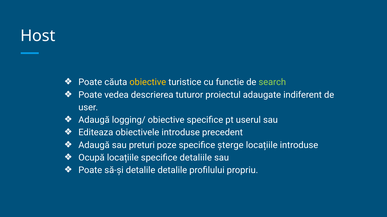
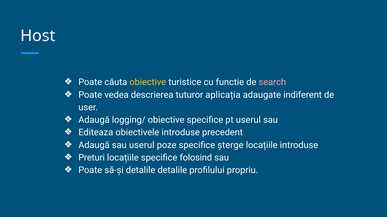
search colour: light green -> pink (272, 82)
proiectul: proiectul -> aplicația (223, 95)
sau preturi: preturi -> userul (142, 145)
Ocupă: Ocupă -> Preturi (92, 158)
detaliile: detaliile -> folosind (196, 158)
